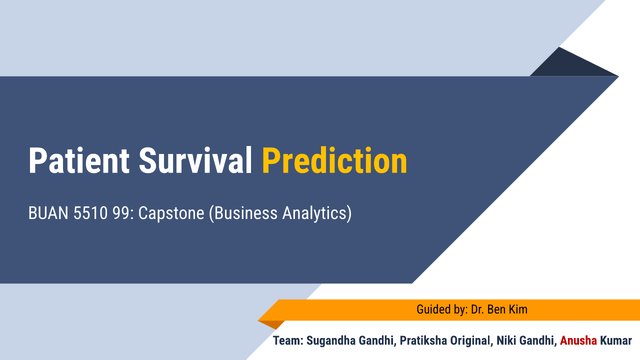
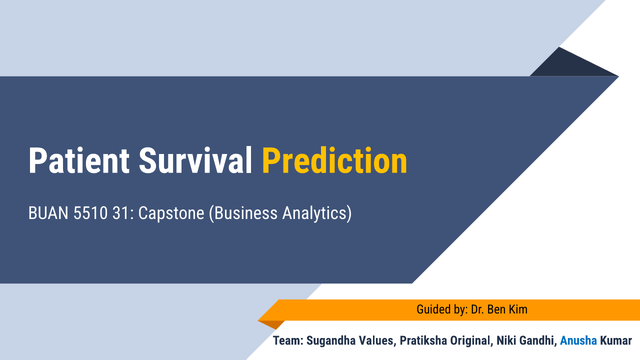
99: 99 -> 31 (123, 213)
Sugandha Gandhi: Gandhi -> Values (378, 341)
Anusha colour: red -> blue (579, 341)
